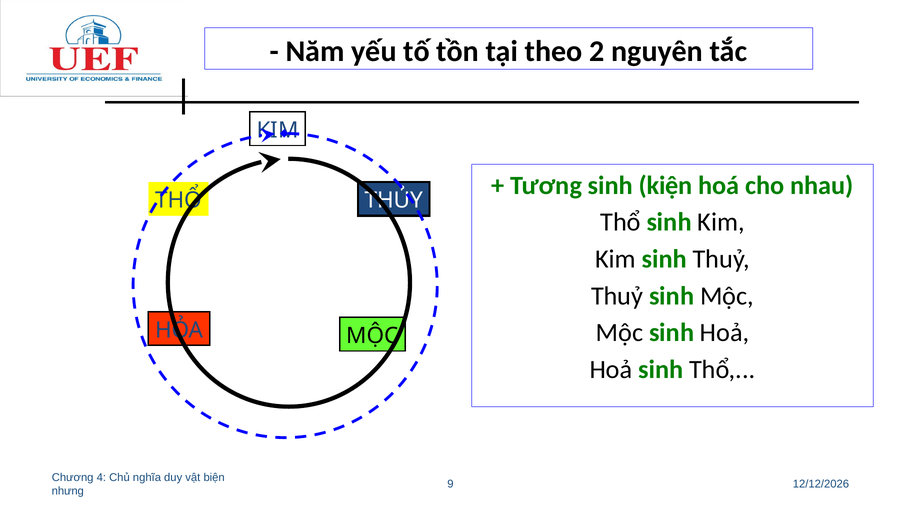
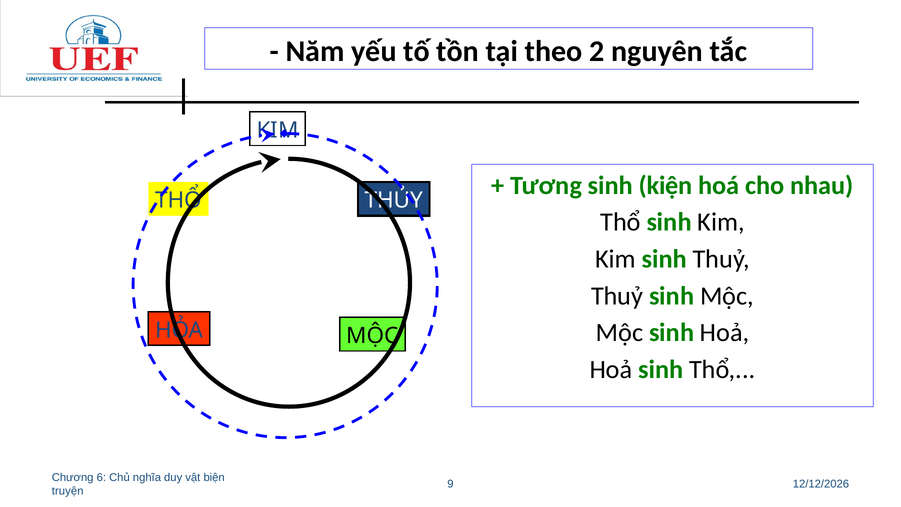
4: 4 -> 6 (101, 477)
nhưng: nhưng -> truyện (68, 491)
